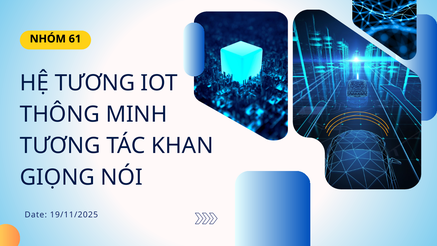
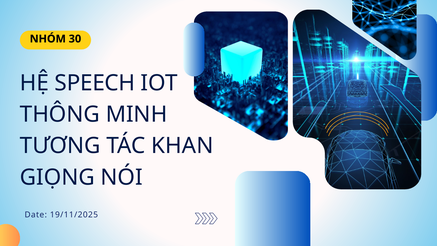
61: 61 -> 30 (75, 39)
HỆ TƯƠNG: TƯƠNG -> SPEECH (95, 83)
